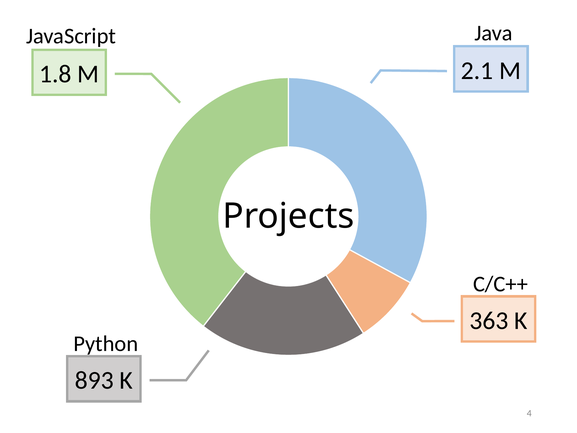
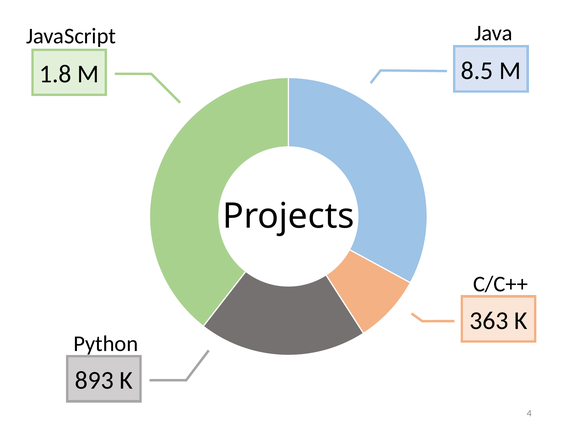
2.1: 2.1 -> 8.5 (477, 71)
